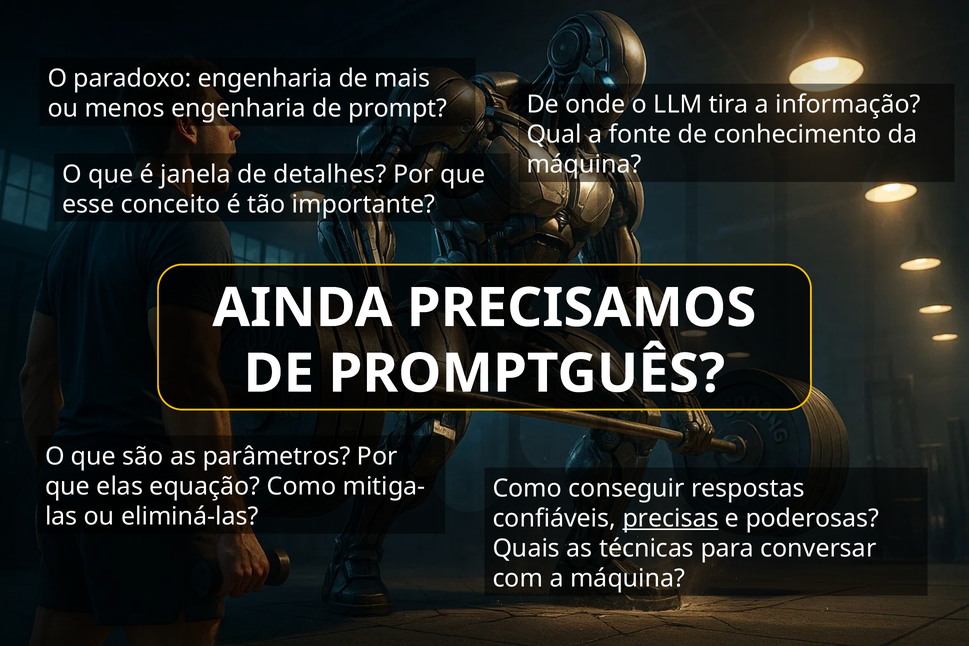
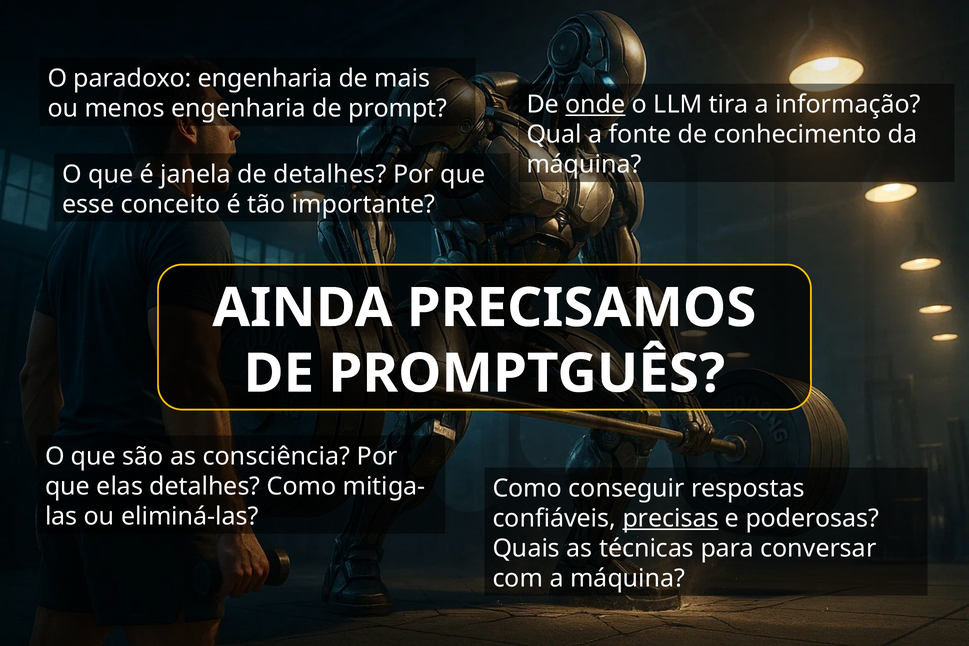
onde underline: none -> present (595, 104)
parâmetros: parâmetros -> consciência (276, 456)
elas equação: equação -> detalhes (205, 486)
